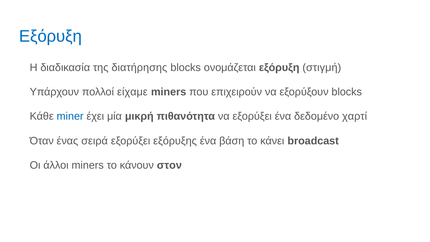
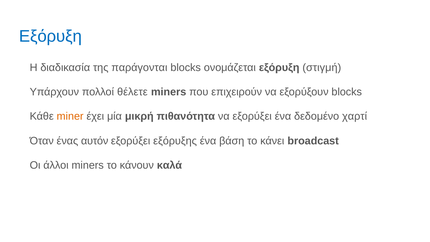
διατήρησης: διατήρησης -> παράγονται (139, 68)
είχαμε: είχαμε -> θέλετε (132, 92)
miner colour: blue -> orange (70, 116)
σειρά: σειρά -> αυτόν (95, 141)
στον: στον -> καλά (169, 165)
